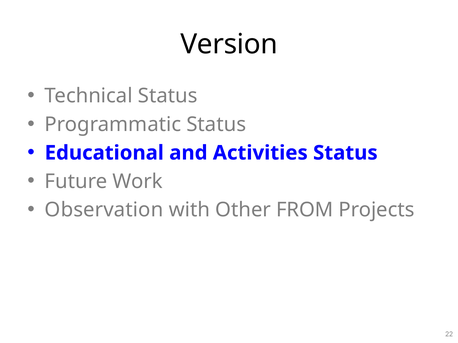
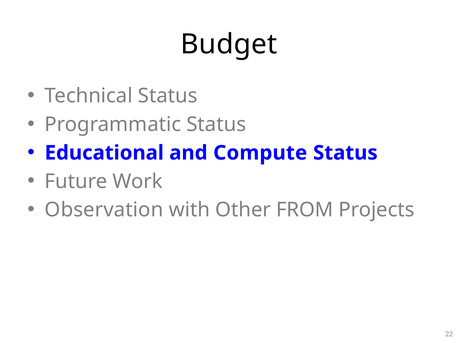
Version: Version -> Budget (229, 44)
Activities: Activities -> Compute (260, 153)
